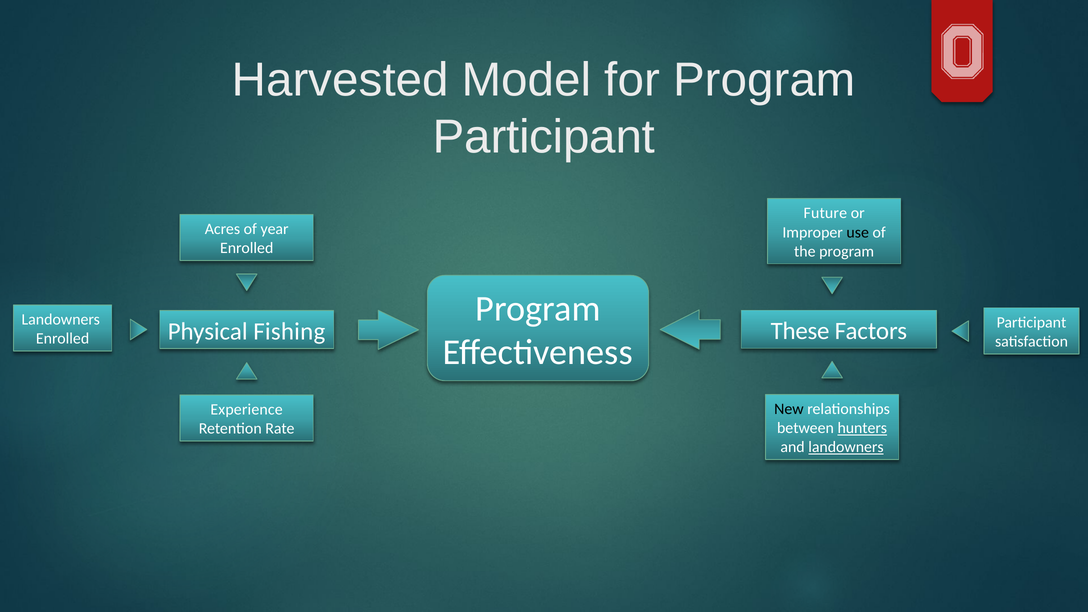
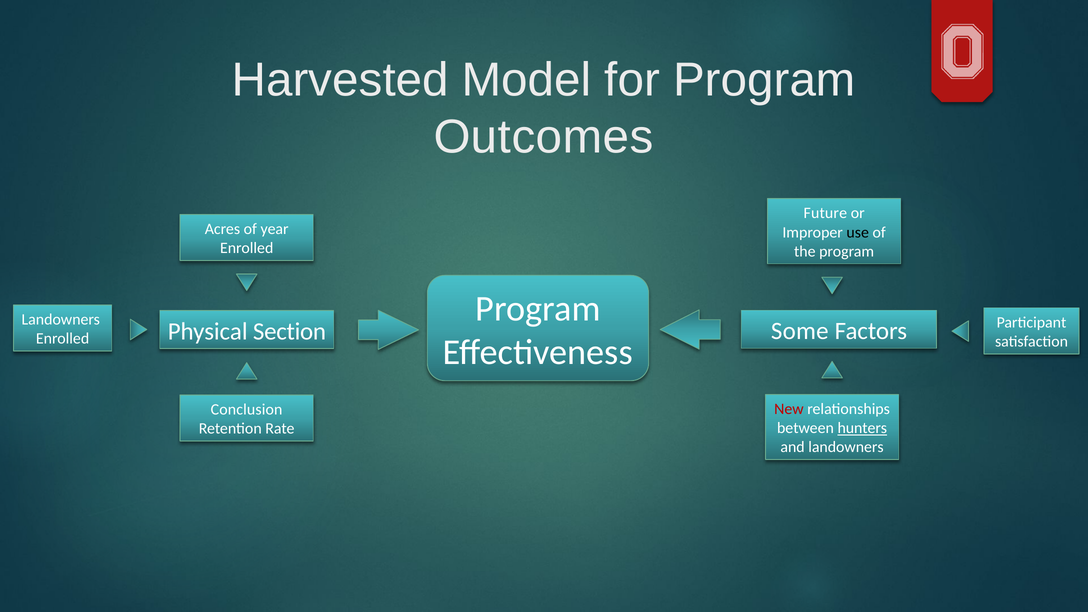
Participant: Participant -> Outcomes (544, 137)
These: These -> Some (800, 331)
Fishing: Fishing -> Section (290, 331)
New colour: black -> red (789, 409)
Experience: Experience -> Conclusion (247, 410)
landowners underline: present -> none (846, 447)
